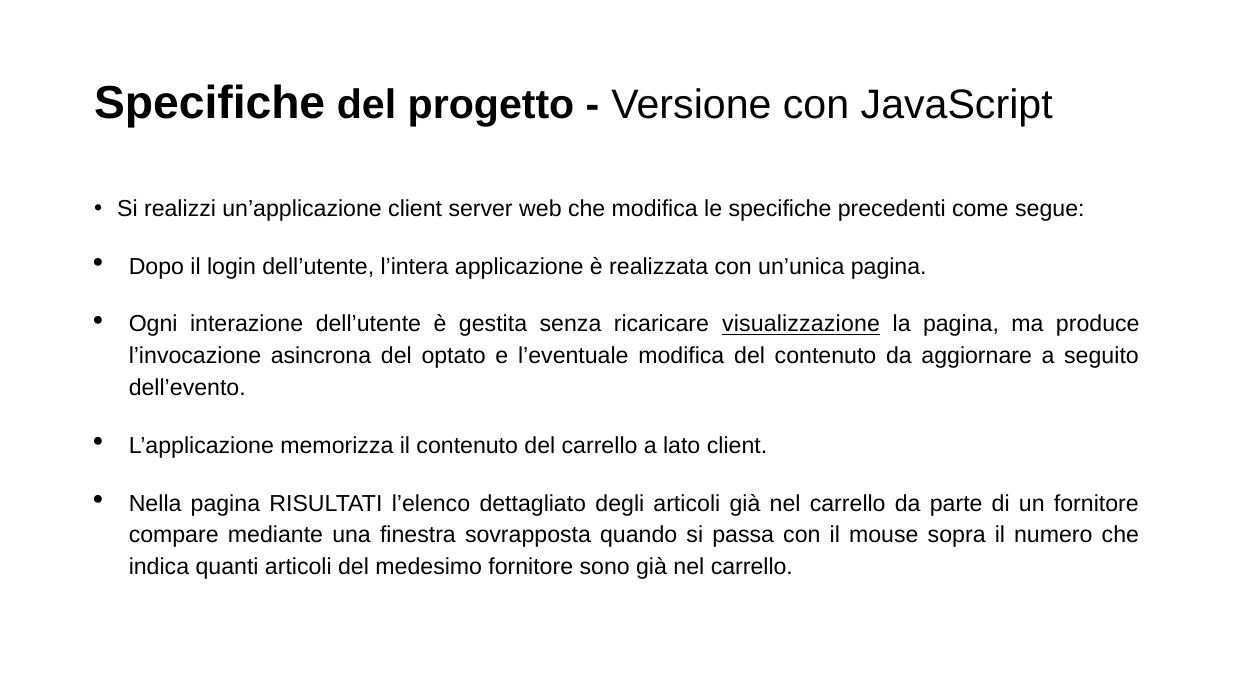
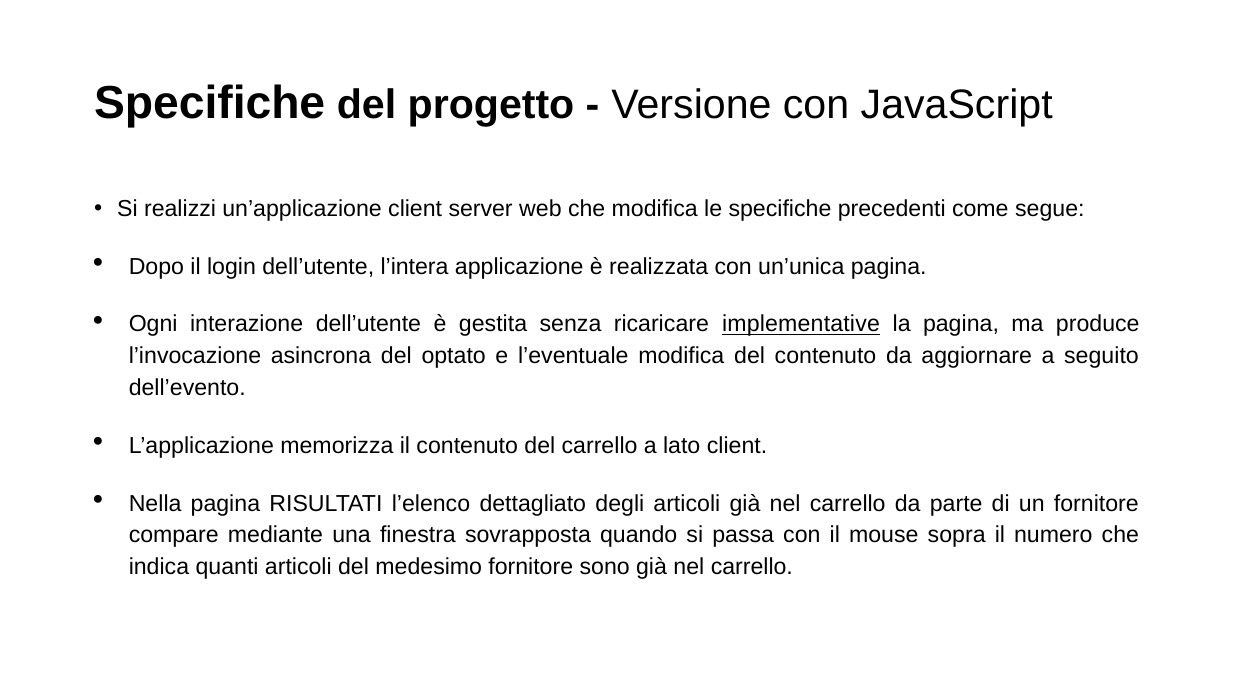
visualizzazione: visualizzazione -> implementative (801, 324)
